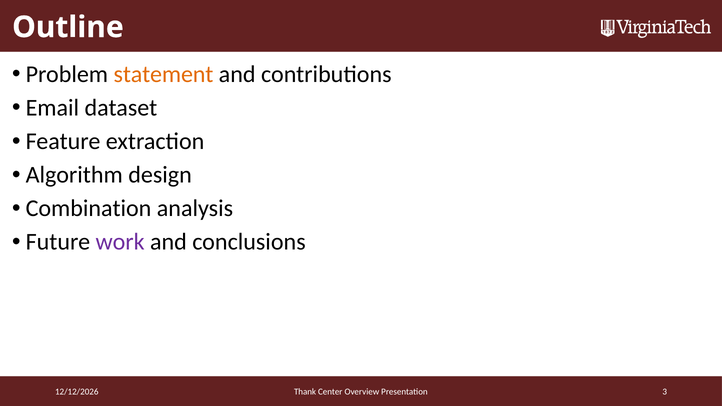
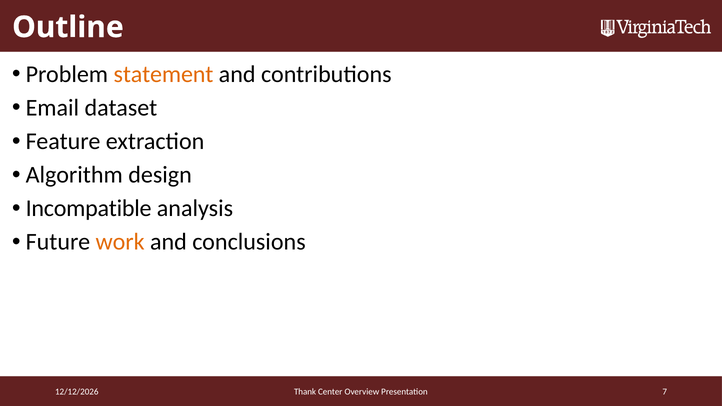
Combination: Combination -> Incompatible (89, 209)
work colour: purple -> orange (120, 242)
3: 3 -> 7 (665, 392)
